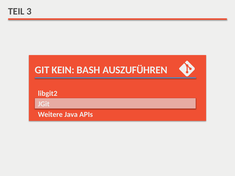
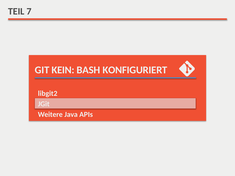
3: 3 -> 7 (29, 11)
AUSZUFÜHREN: AUSZUFÜHREN -> KONFIGURIERT (135, 70)
